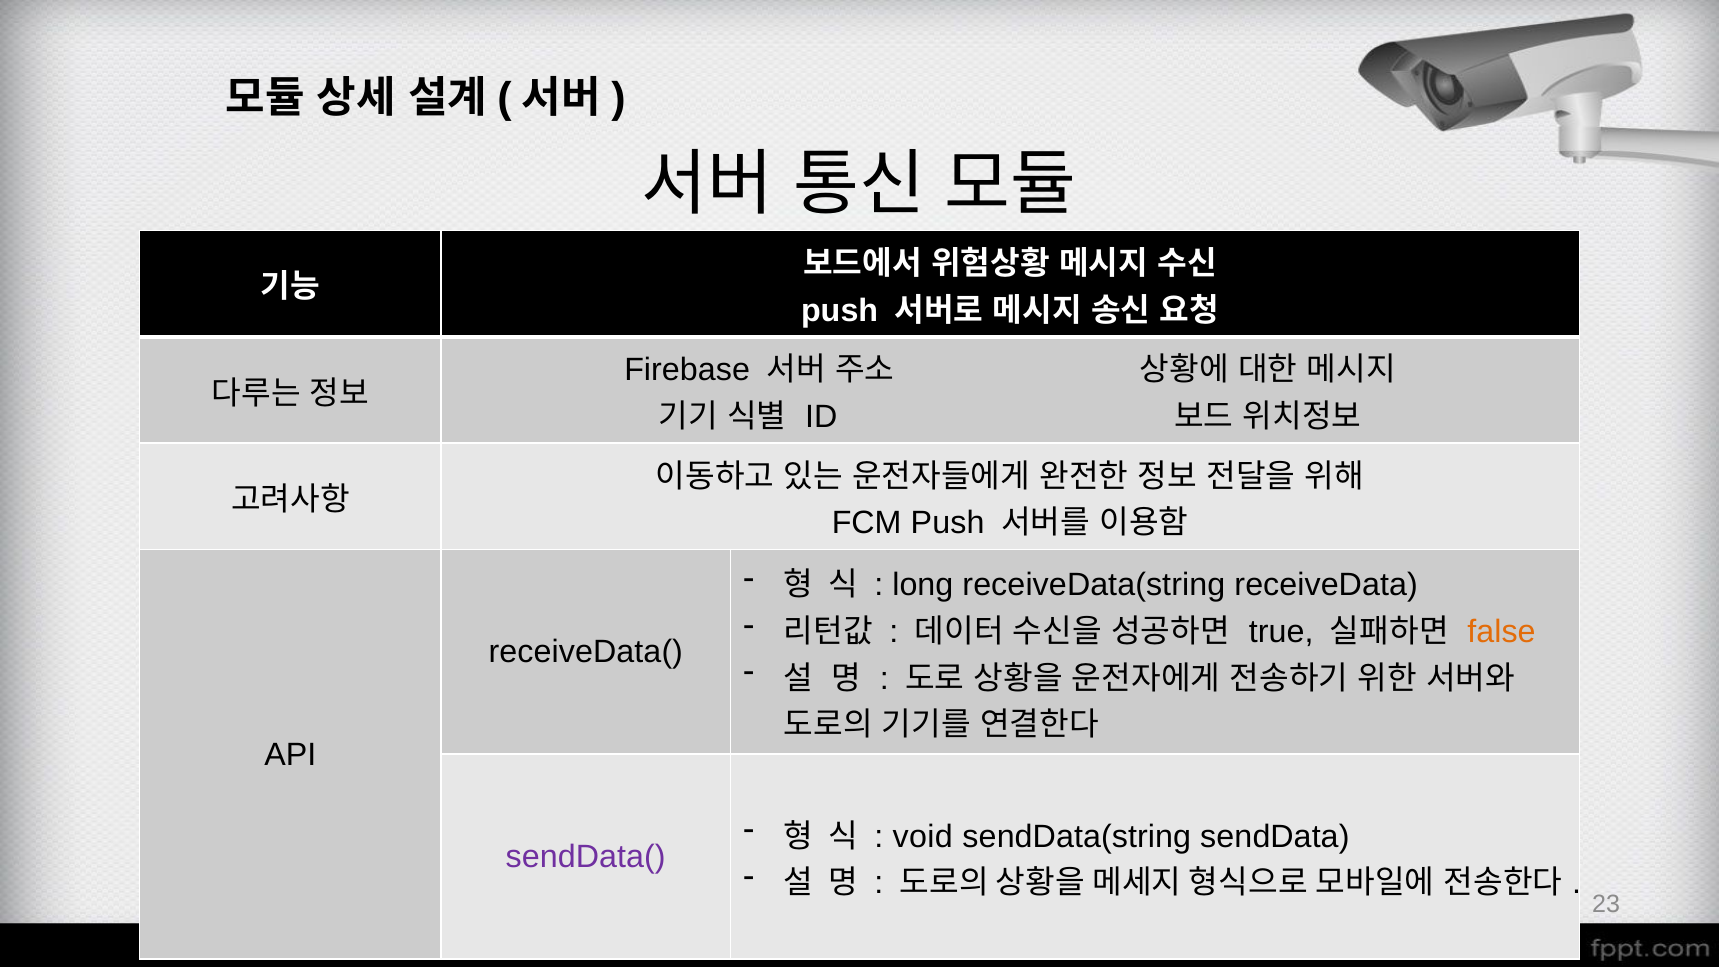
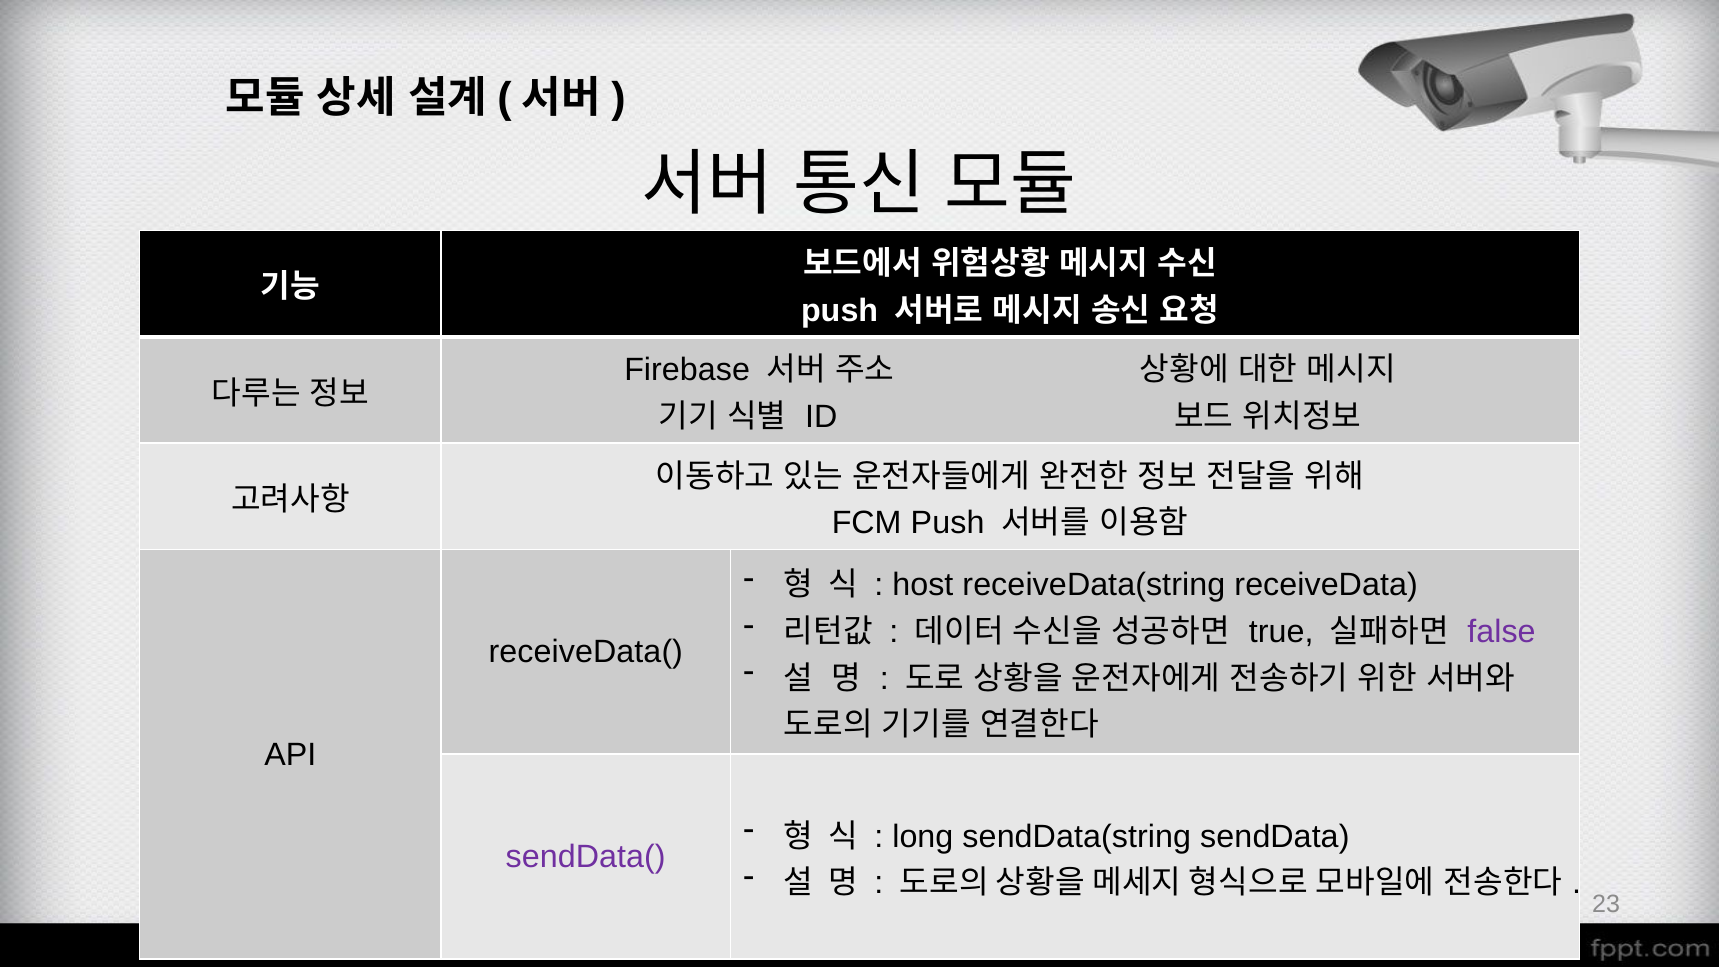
long: long -> host (923, 585)
false colour: orange -> purple (1502, 632)
void: void -> long (923, 837)
